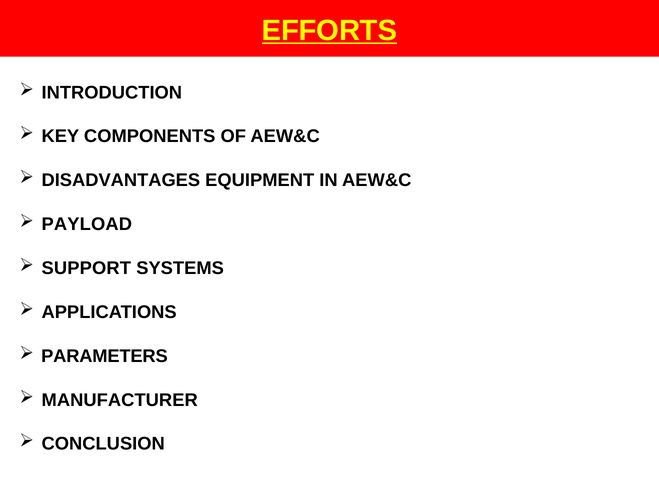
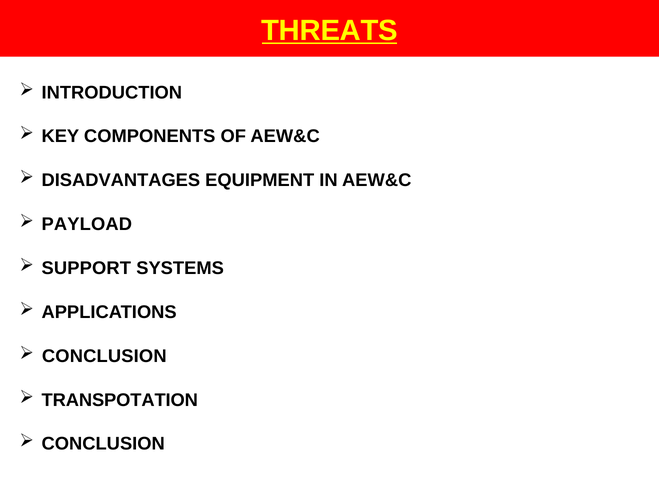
EFFORTS: EFFORTS -> THREATS (330, 30)
PARAMETERS: PARAMETERS -> CONCLUSION (104, 356)
MANUFACTURER: MANUFACTURER -> TRANSPOTATION (120, 400)
